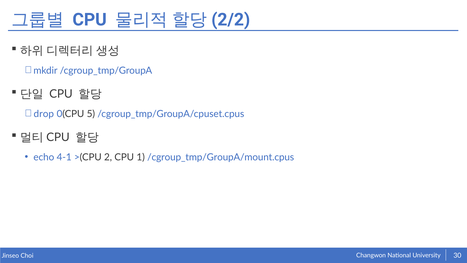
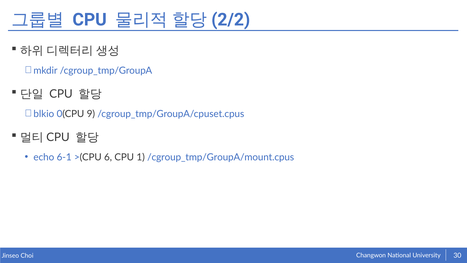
drop: drop -> blkio (44, 114)
5: 5 -> 9 (91, 114)
4-1: 4-1 -> 6-1 (64, 157)
2: 2 -> 6 (108, 157)
